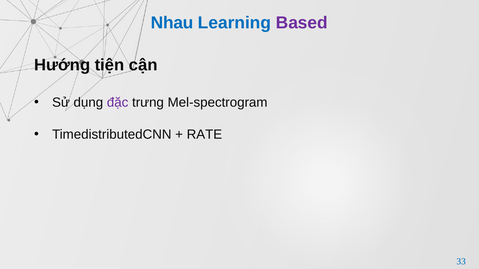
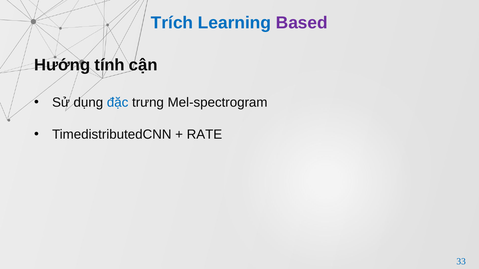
Nhau: Nhau -> Trích (172, 23)
tiện: tiện -> tính (110, 65)
đặc colour: purple -> blue (118, 103)
